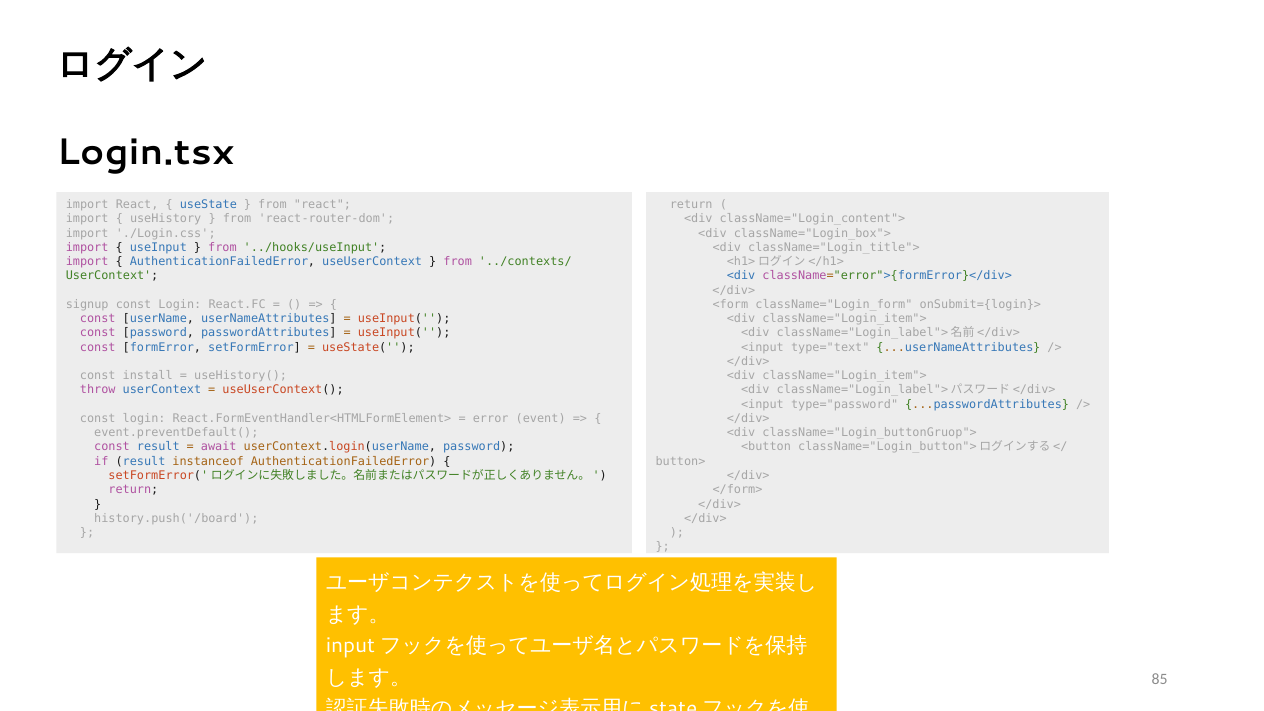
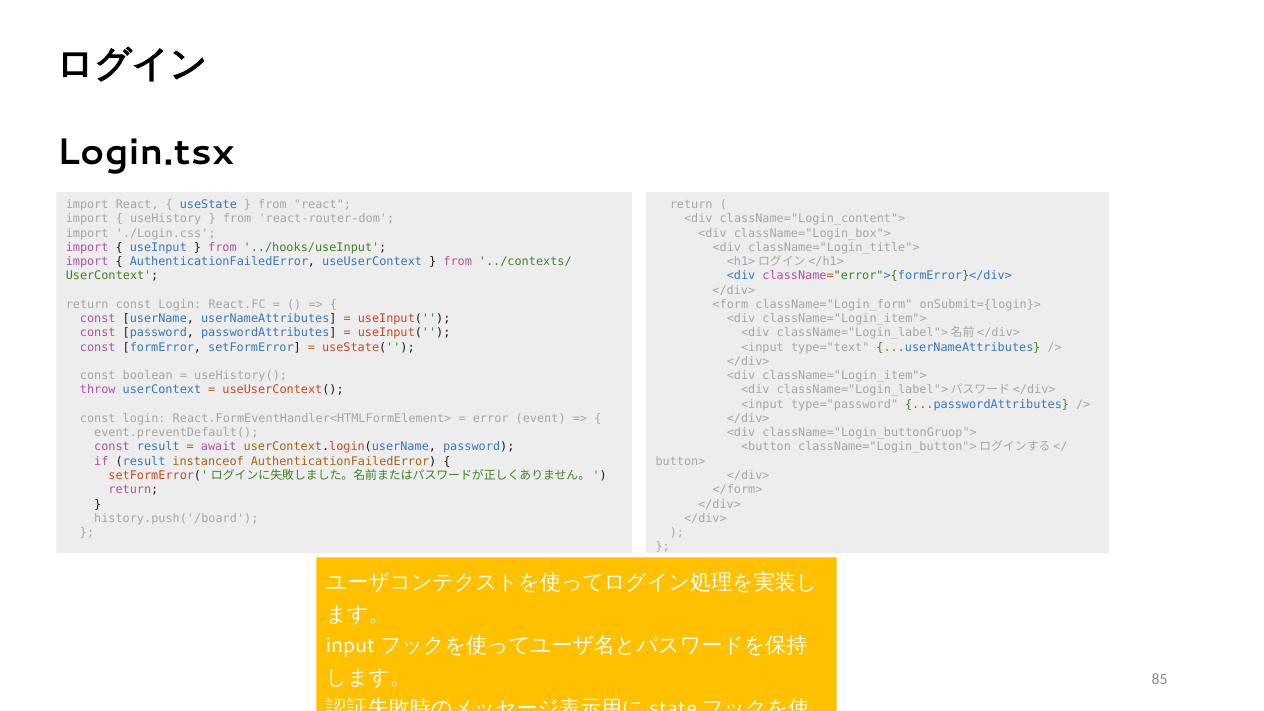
signup: signup -> return (87, 304)
install: install -> boolean (148, 376)
